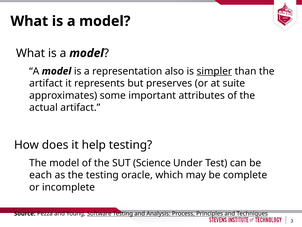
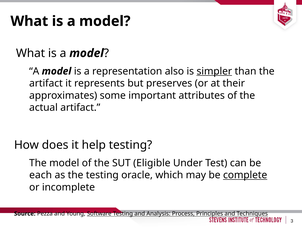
suite: suite -> their (234, 83)
Science: Science -> Eligible (152, 163)
complete underline: none -> present (245, 175)
